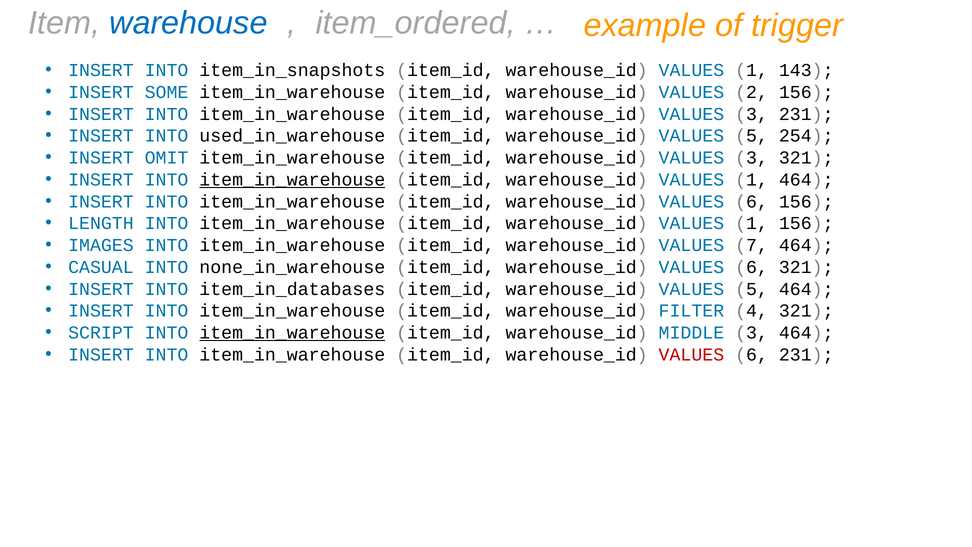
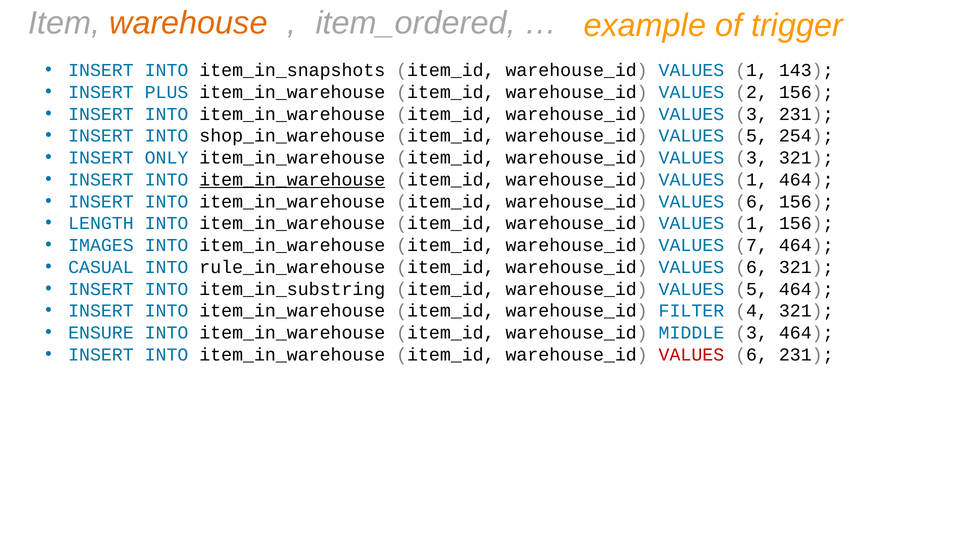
warehouse colour: blue -> orange (188, 23)
SOME: SOME -> PLUS (167, 92)
used_in_warehouse: used_in_warehouse -> shop_in_warehouse (292, 136)
OMIT: OMIT -> ONLY (167, 158)
none_in_warehouse: none_in_warehouse -> rule_in_warehouse (292, 267)
item_in_databases: item_in_databases -> item_in_substring (292, 289)
SCRIPT: SCRIPT -> ENSURE (101, 333)
item_in_warehouse underline: present -> none (292, 333)
